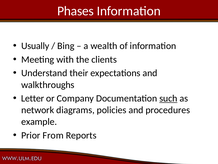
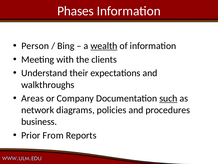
Usually: Usually -> Person (35, 46)
wealth underline: none -> present (104, 46)
Letter: Letter -> Areas (33, 98)
example: example -> business (39, 121)
